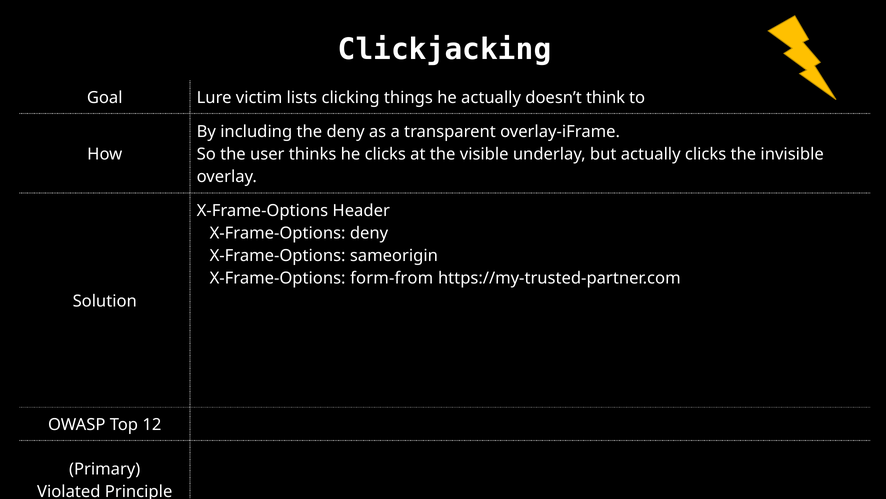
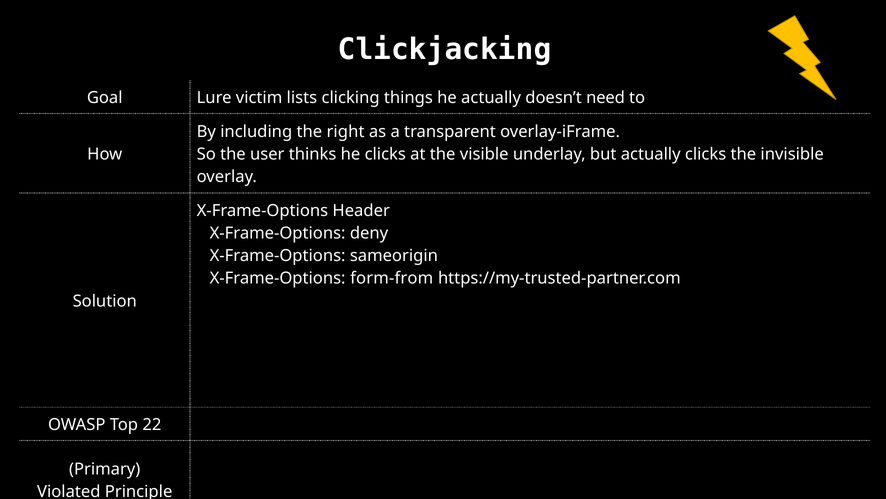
think: think -> need (606, 98)
the deny: deny -> right (346, 131)
12: 12 -> 22 (152, 424)
